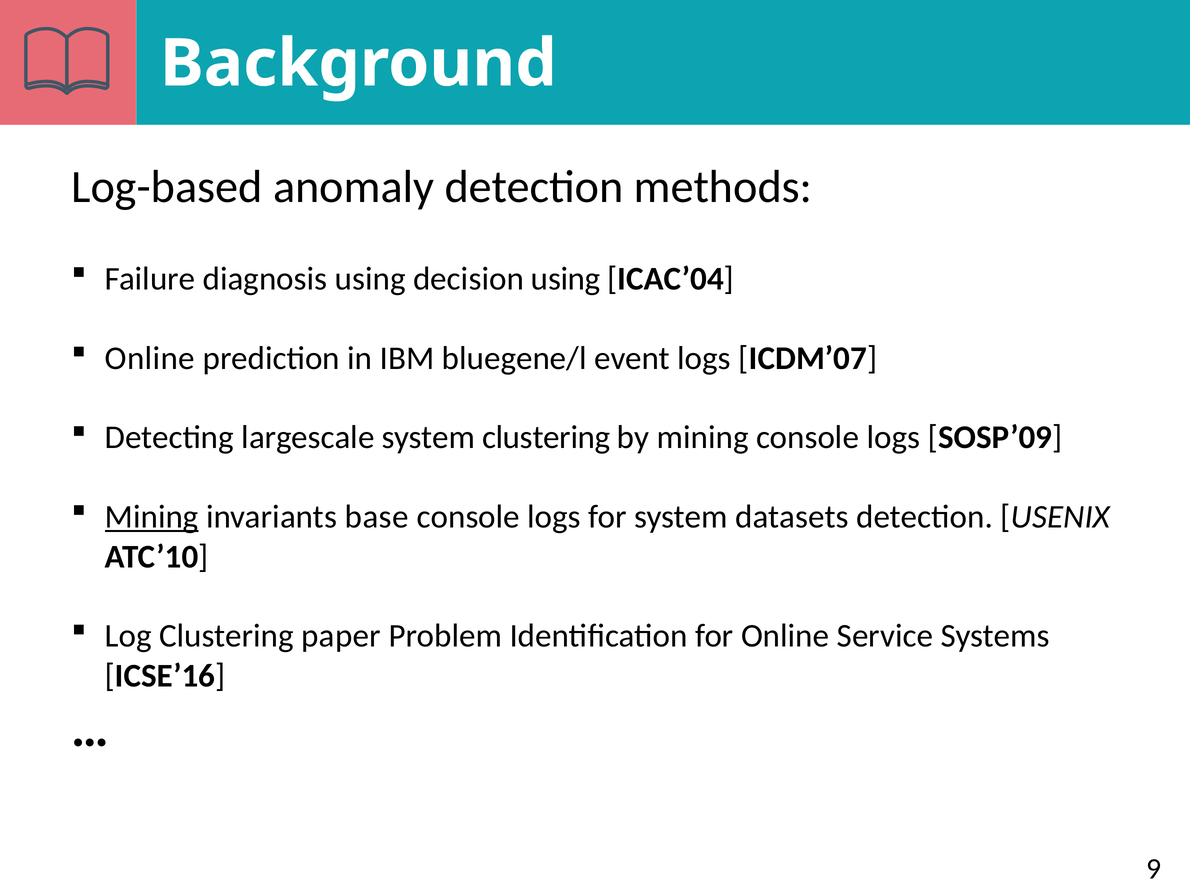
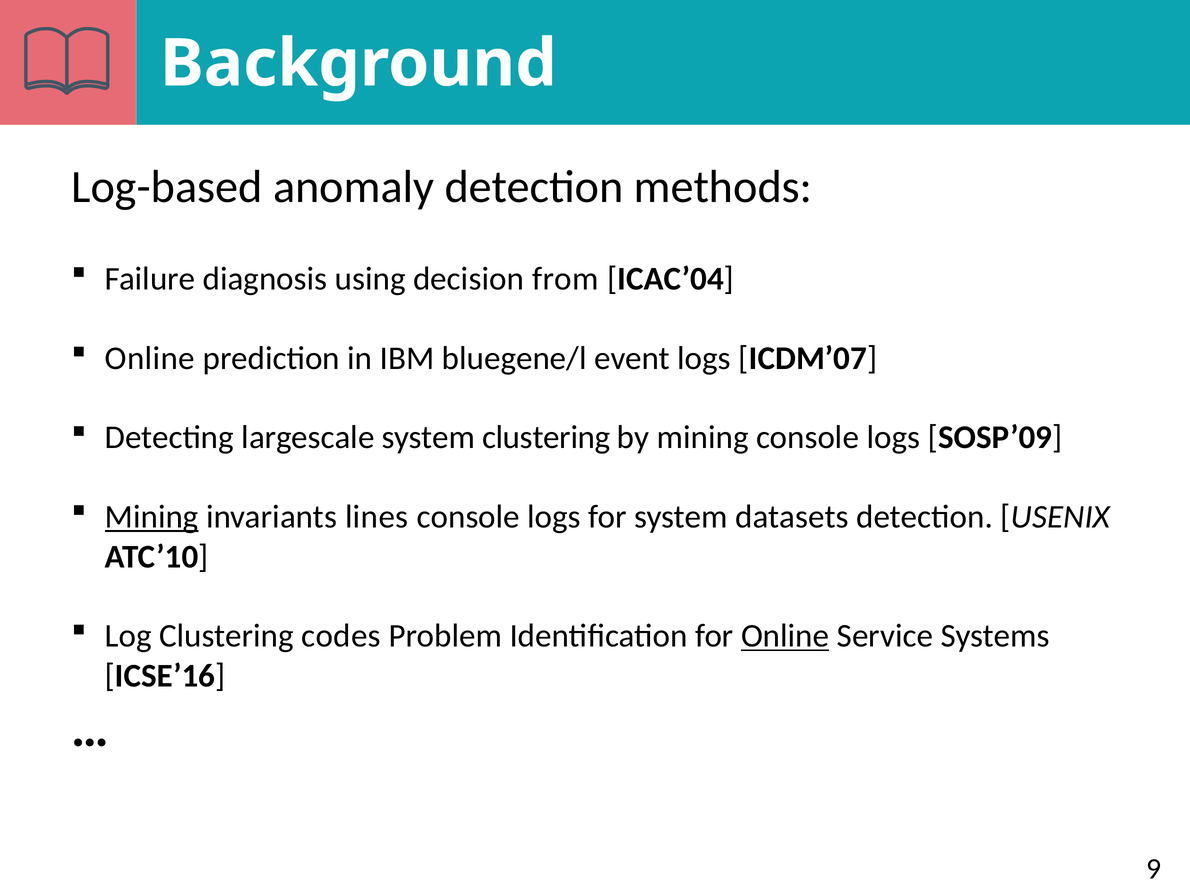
decision using: using -> from (565, 279)
base: base -> lines (377, 517)
paper: paper -> codes (341, 636)
Online underline: none -> present (785, 636)
